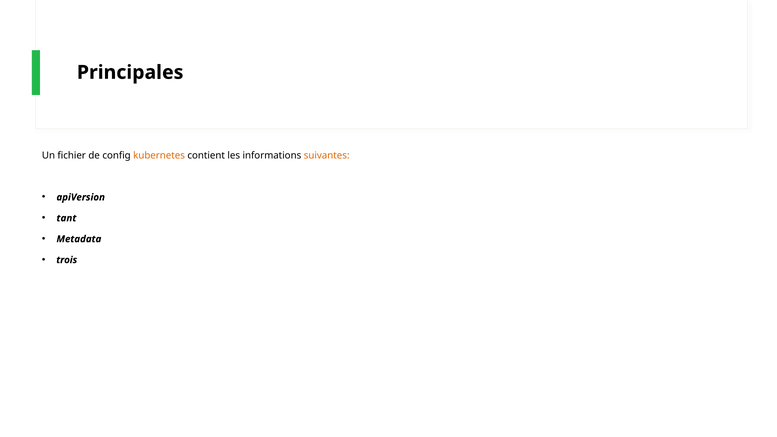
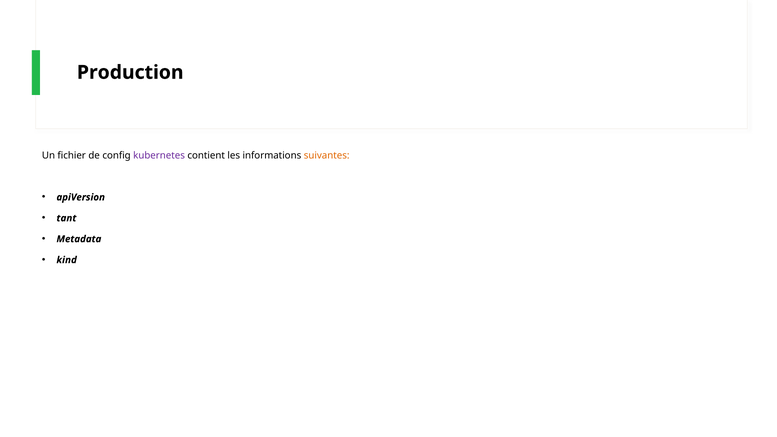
Principales: Principales -> Production (130, 72)
kubernetes colour: orange -> purple (159, 155)
trois: trois -> kind (67, 260)
